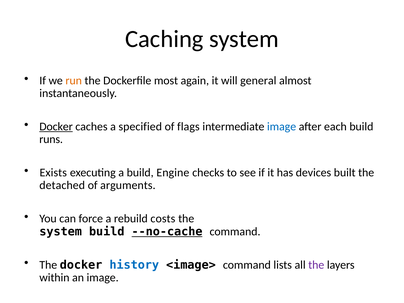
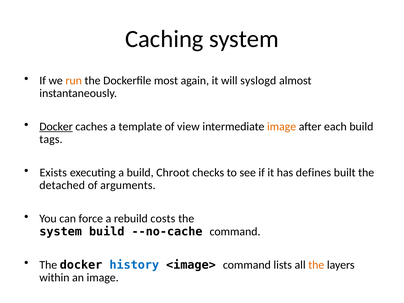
general: general -> syslogd (258, 81)
specified: specified -> template (140, 127)
flags: flags -> view (188, 127)
image colour: blue -> orange (282, 127)
runs: runs -> tags (51, 139)
Engine: Engine -> Chroot (173, 173)
devices: devices -> defines (313, 173)
--no-cache underline: present -> none (167, 231)
the colour: purple -> orange (316, 265)
